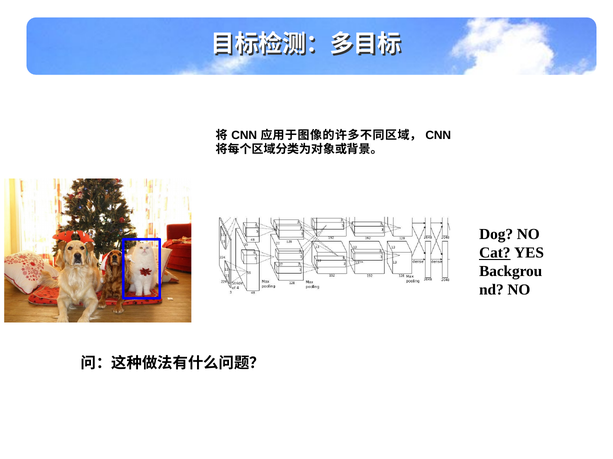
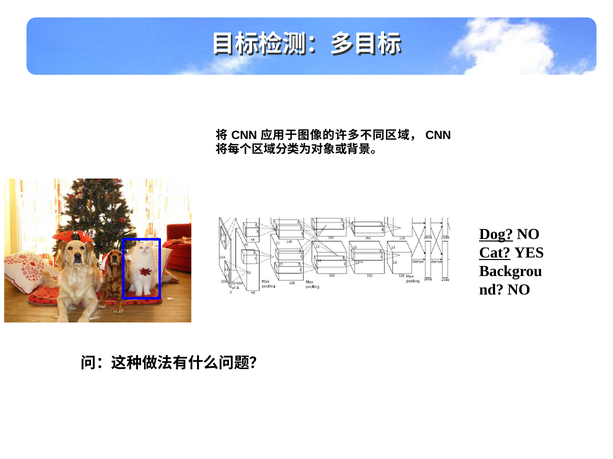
Dog underline: none -> present (496, 235)
